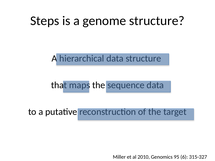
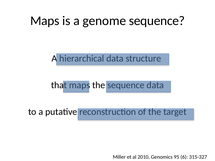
Steps: Steps -> Maps (45, 21)
genome structure: structure -> sequence (157, 21)
